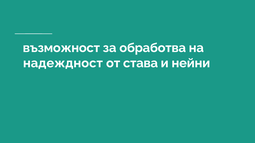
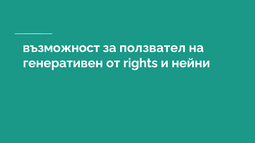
обработва: обработва -> ползвател (153, 48)
надеждност: надеждност -> генеративен (63, 63)
става: става -> rights (140, 63)
